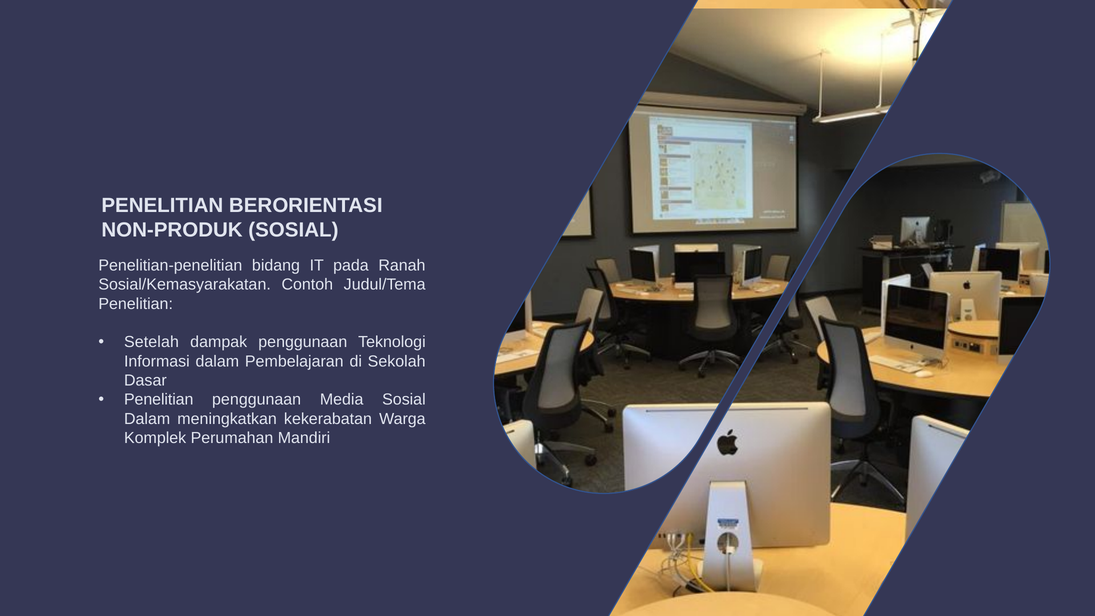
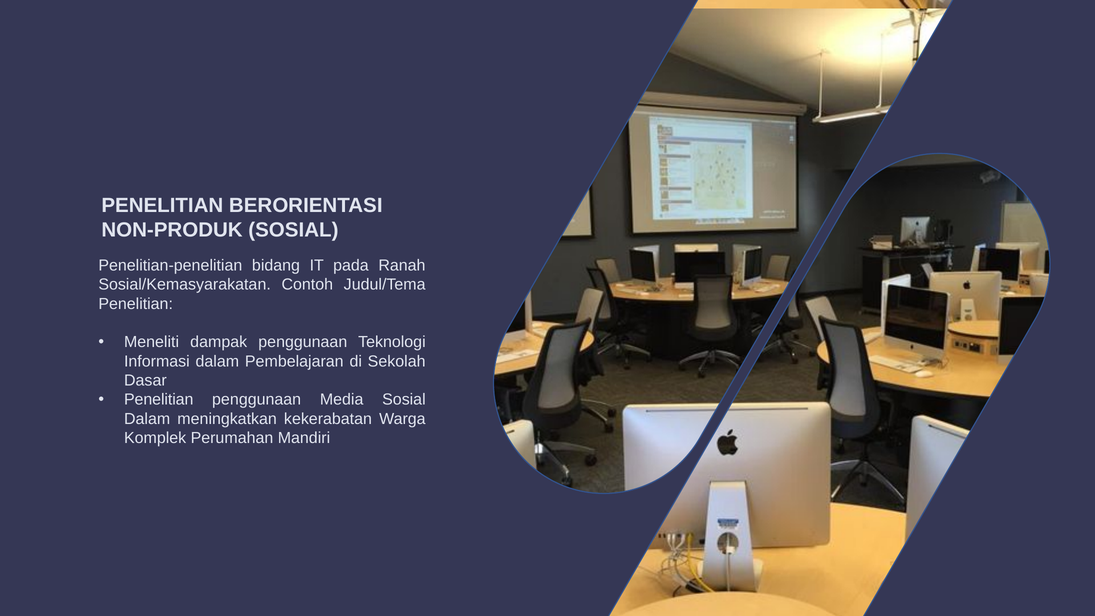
Setelah: Setelah -> Meneliti (152, 342)
